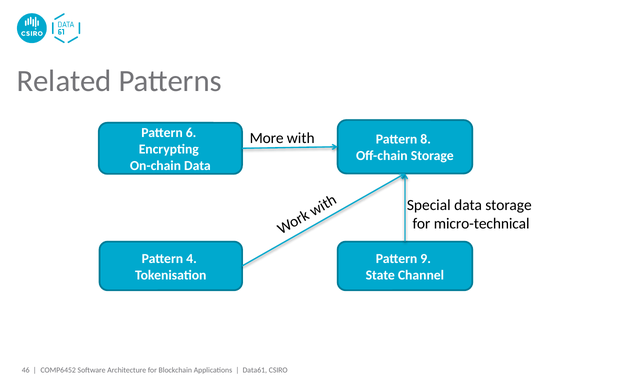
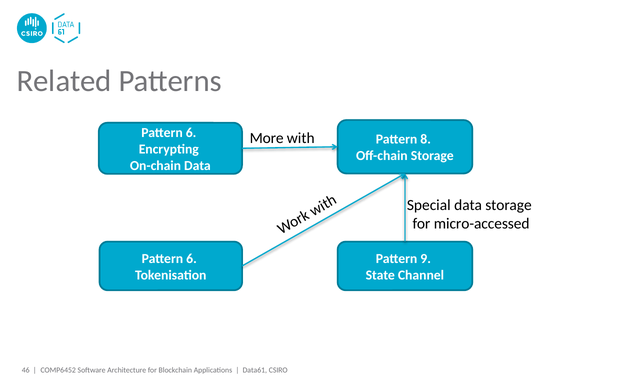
micro-technical: micro-technical -> micro-accessed (482, 223)
4: 4 -> 6 (192, 258)
